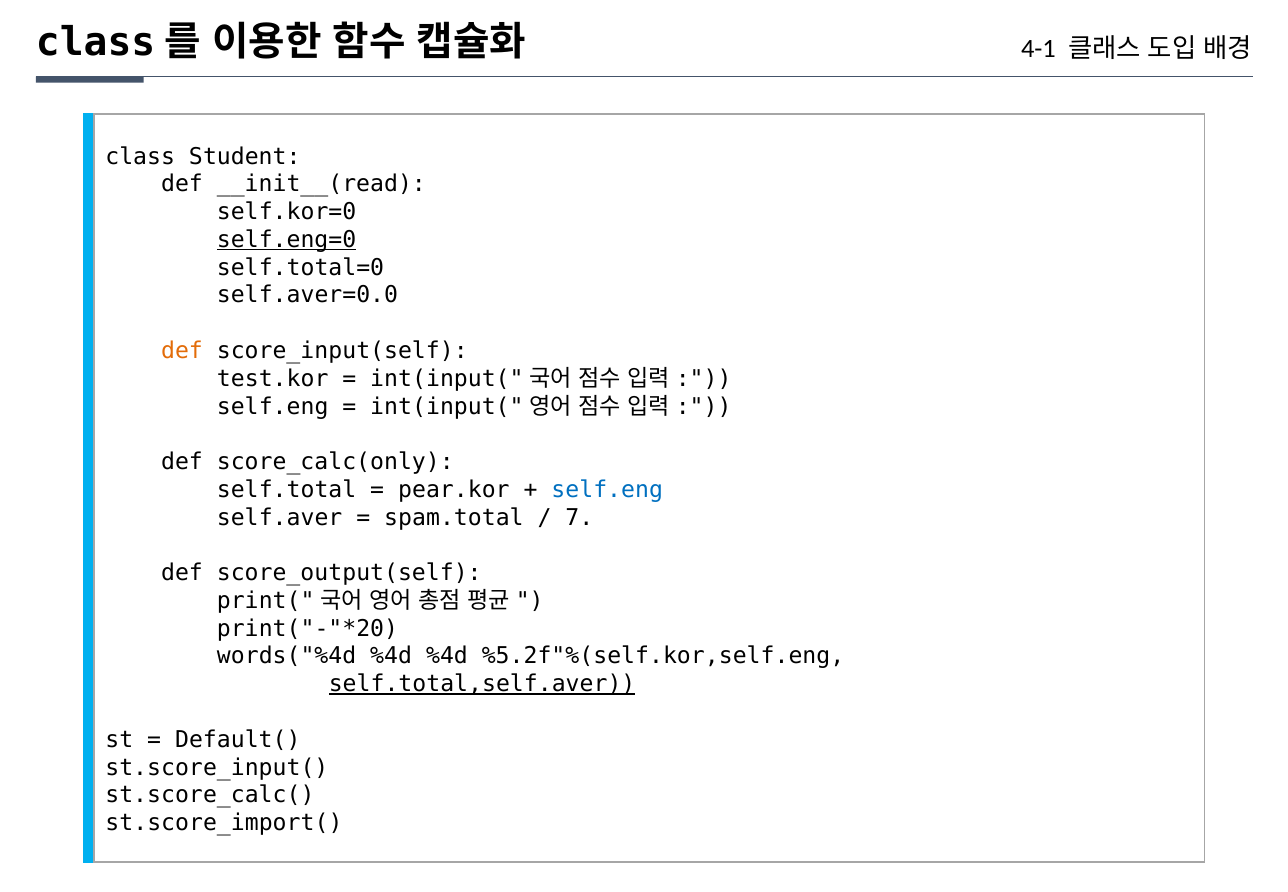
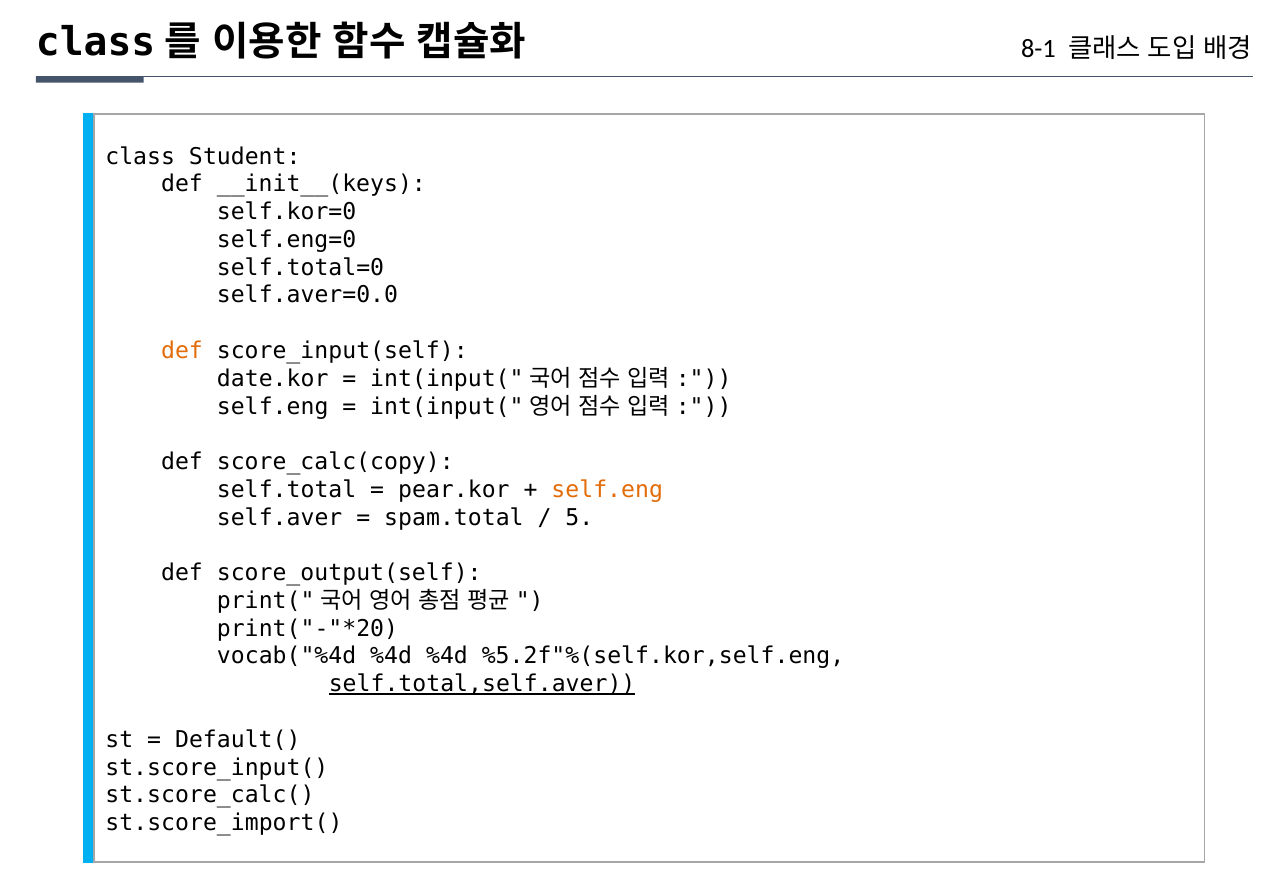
4-1: 4-1 -> 8-1 (1038, 49)
__init__(read: __init__(read -> __init__(keys (321, 184)
self.eng=0 underline: present -> none (287, 240)
test.kor: test.kor -> date.kor (273, 379)
score_calc(only: score_calc(only -> score_calc(copy (335, 462)
self.eng colour: blue -> orange (607, 490)
7: 7 -> 5 (579, 517)
words("%4d: words("%4d -> vocab("%4d (287, 656)
